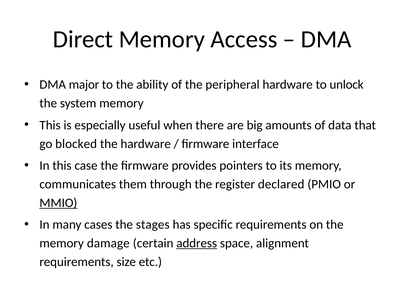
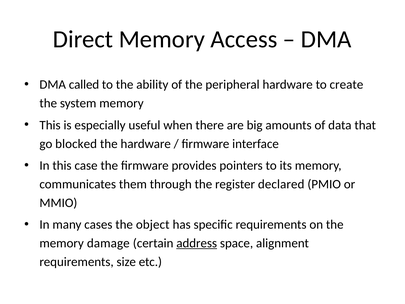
major: major -> called (84, 85)
unlock: unlock -> create (346, 85)
MMIO underline: present -> none (58, 203)
stages: stages -> object (153, 224)
